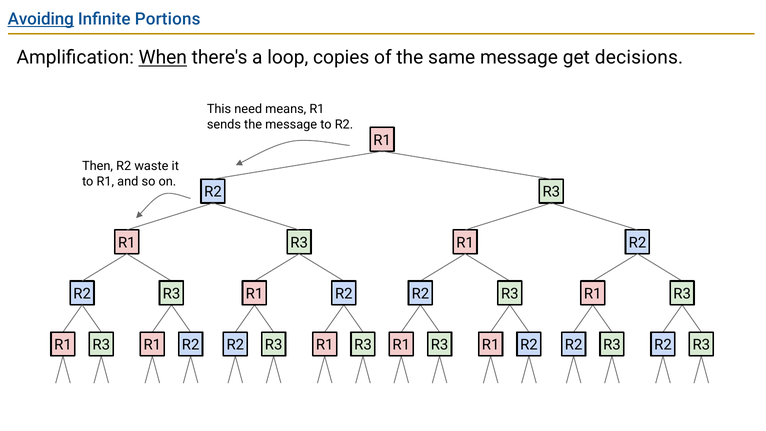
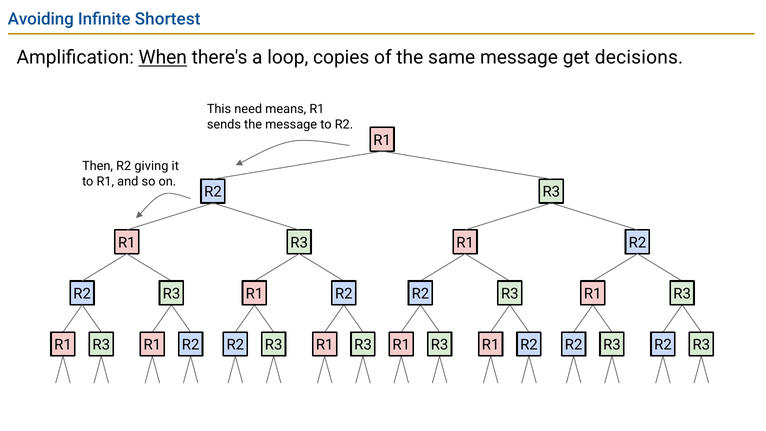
Avoiding underline: present -> none (41, 19)
Portions: Portions -> Shortest (168, 19)
waste: waste -> giving (151, 166)
